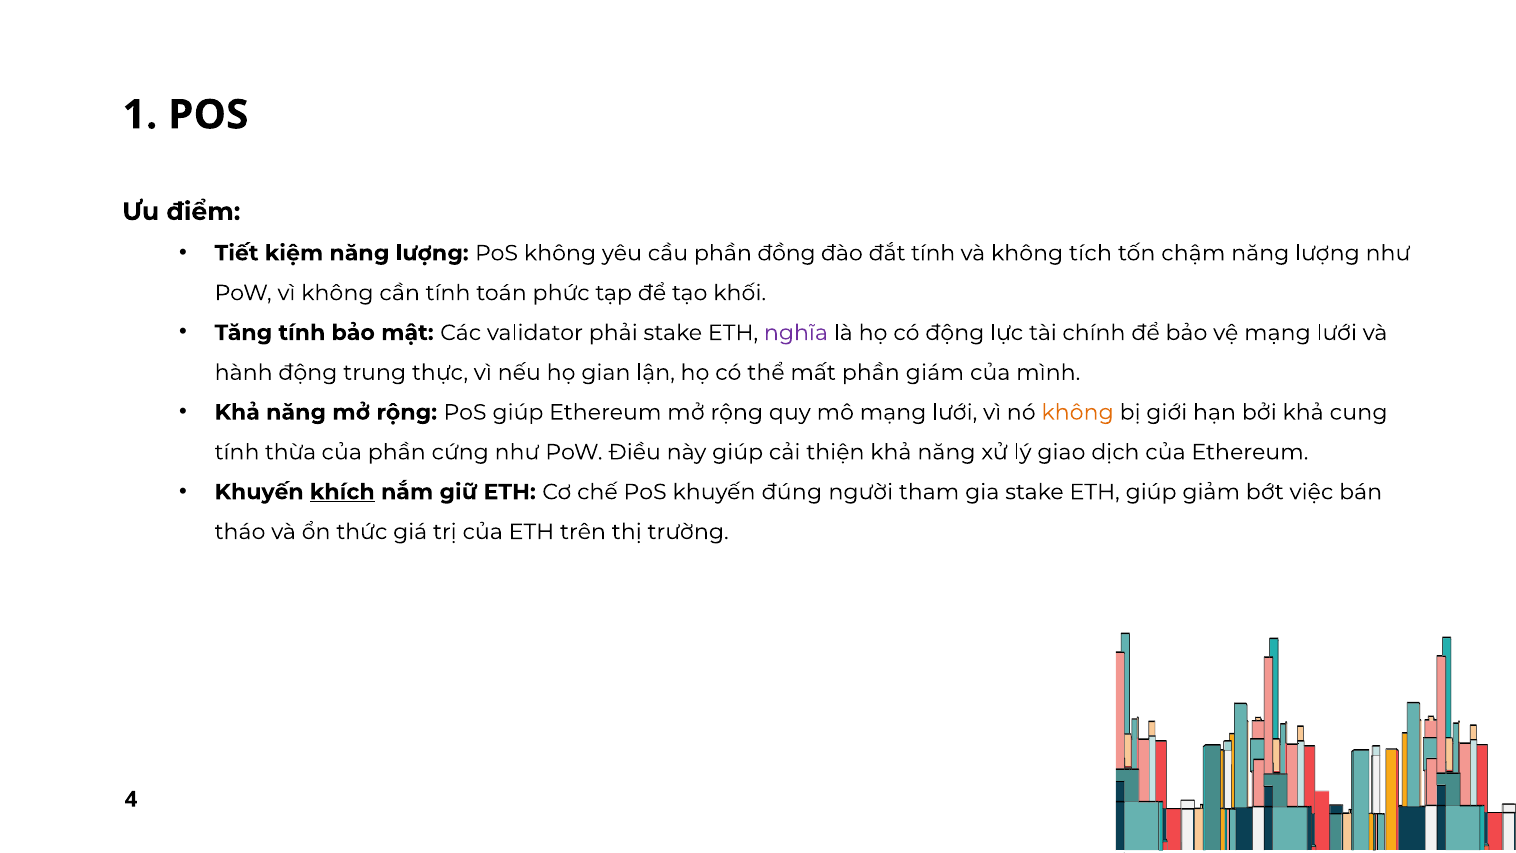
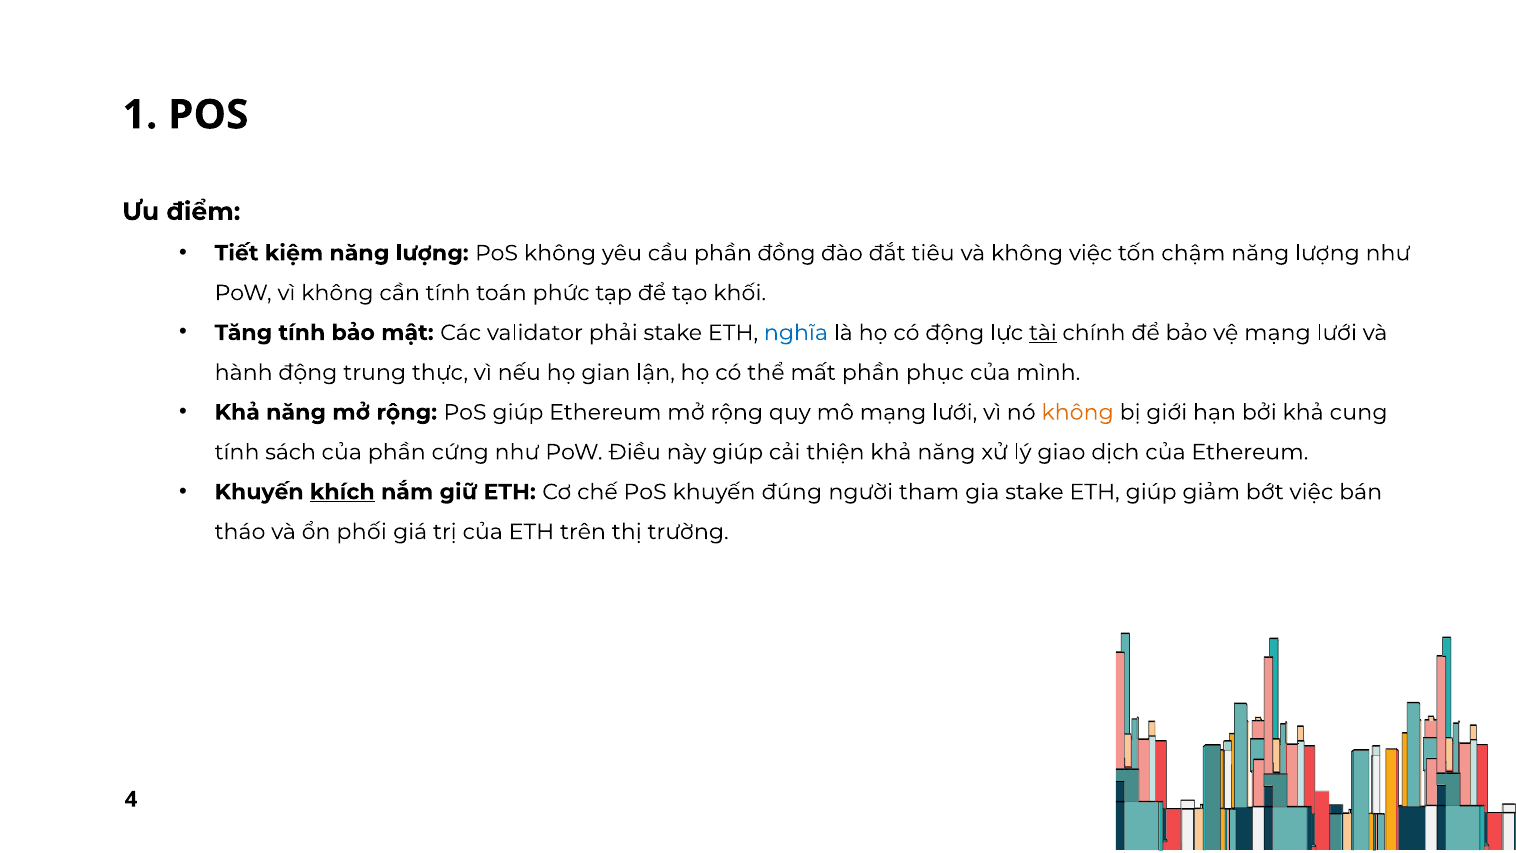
đắt tính: tính -> tiêu (933, 253)
không tích: tích -> việc (1091, 253)
nghĩa colour: purple -> blue (796, 333)
tài underline: none -> present (1043, 333)
giám: giám -> phục (935, 372)
thừa: thừa -> sách (291, 452)
thức: thức -> phối (362, 532)
